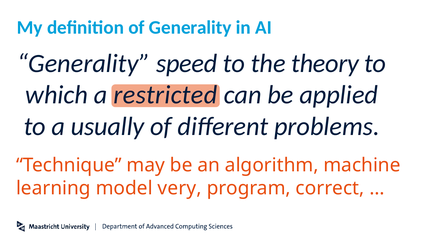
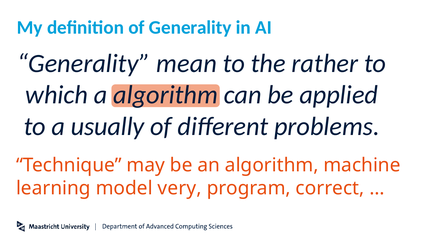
speed: speed -> mean (187, 63)
theory: theory -> rather (325, 63)
a restricted: restricted -> algorithm (166, 95)
